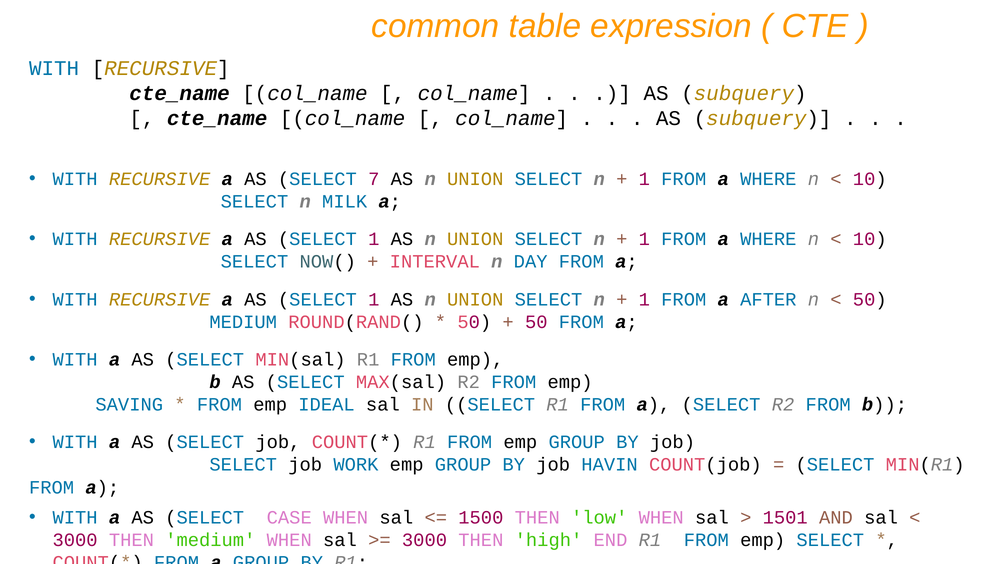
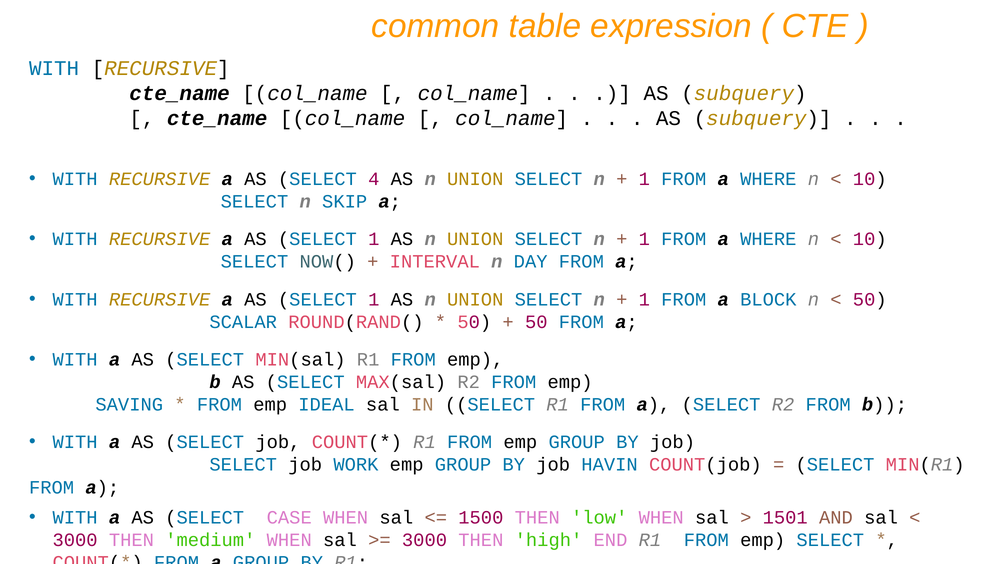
7: 7 -> 4 (374, 179)
MILK: MILK -> SKIP (345, 201)
AFTER: AFTER -> BLOCK (768, 299)
MEDIUM: MEDIUM -> SCALAR (243, 322)
